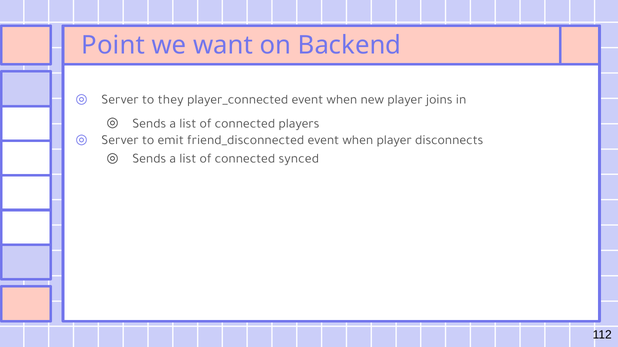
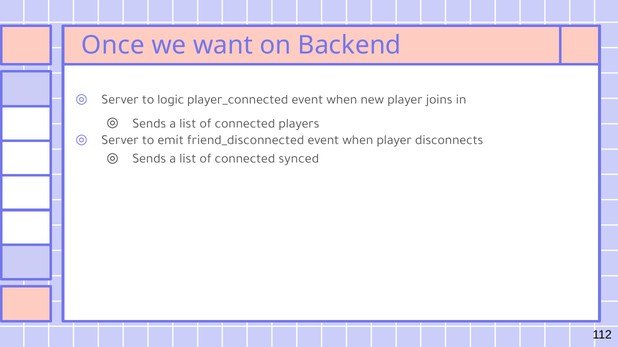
Point: Point -> Once (113, 45)
they: they -> logic (171, 99)
